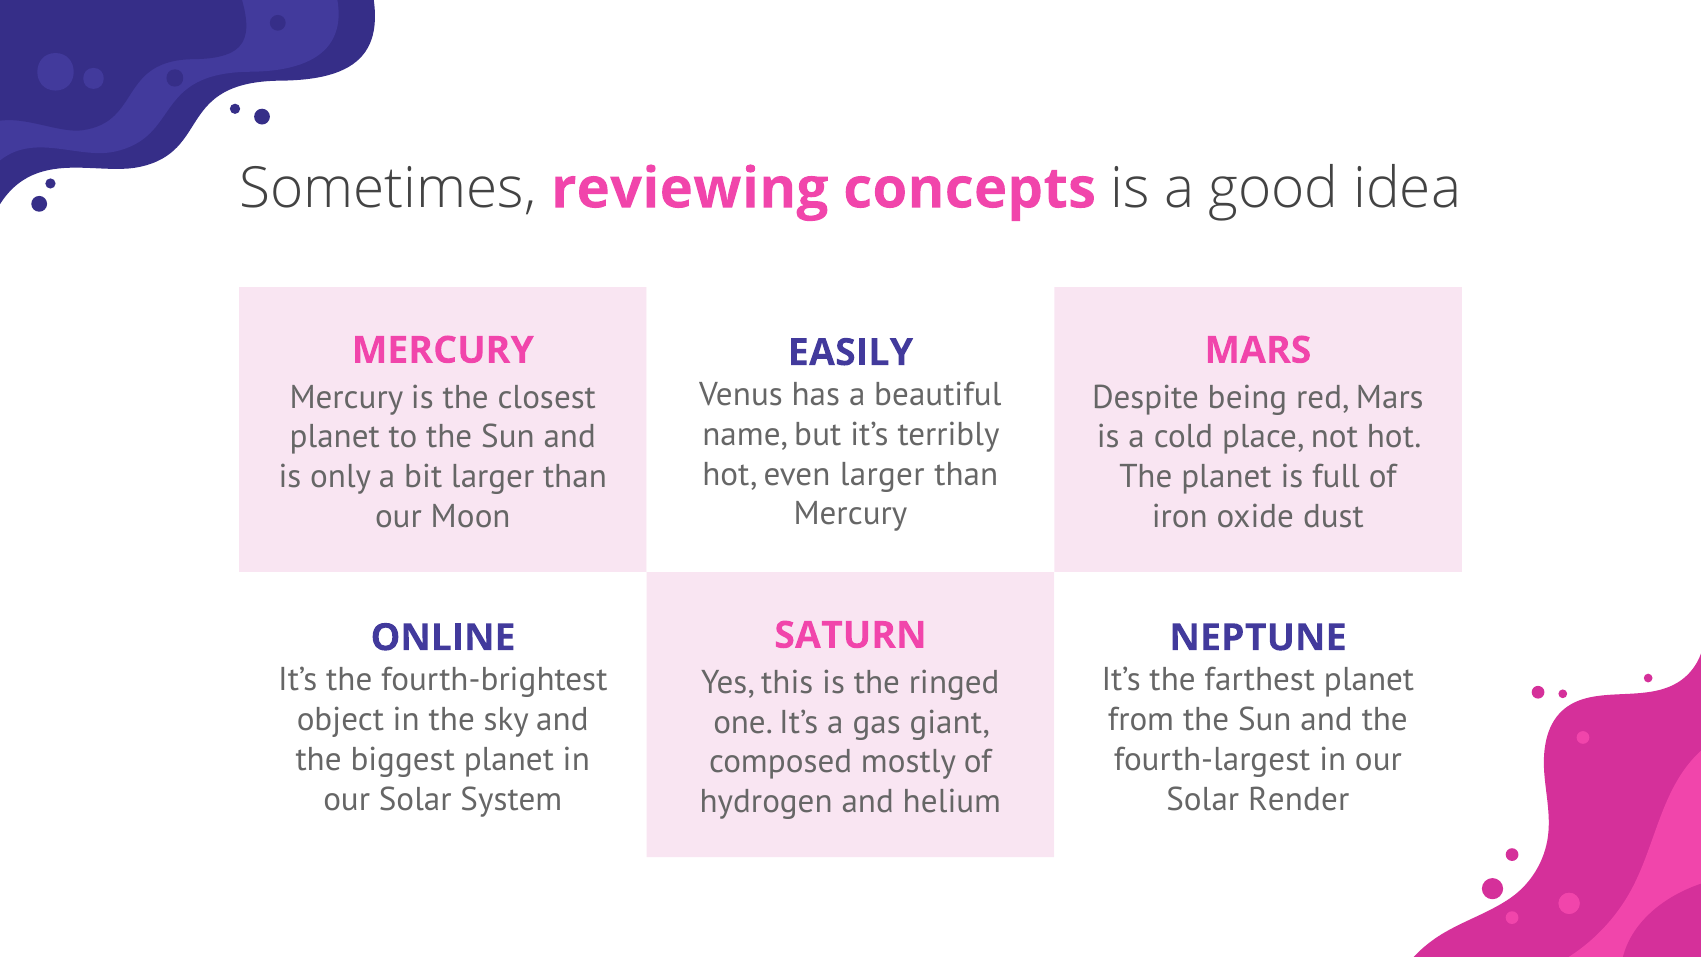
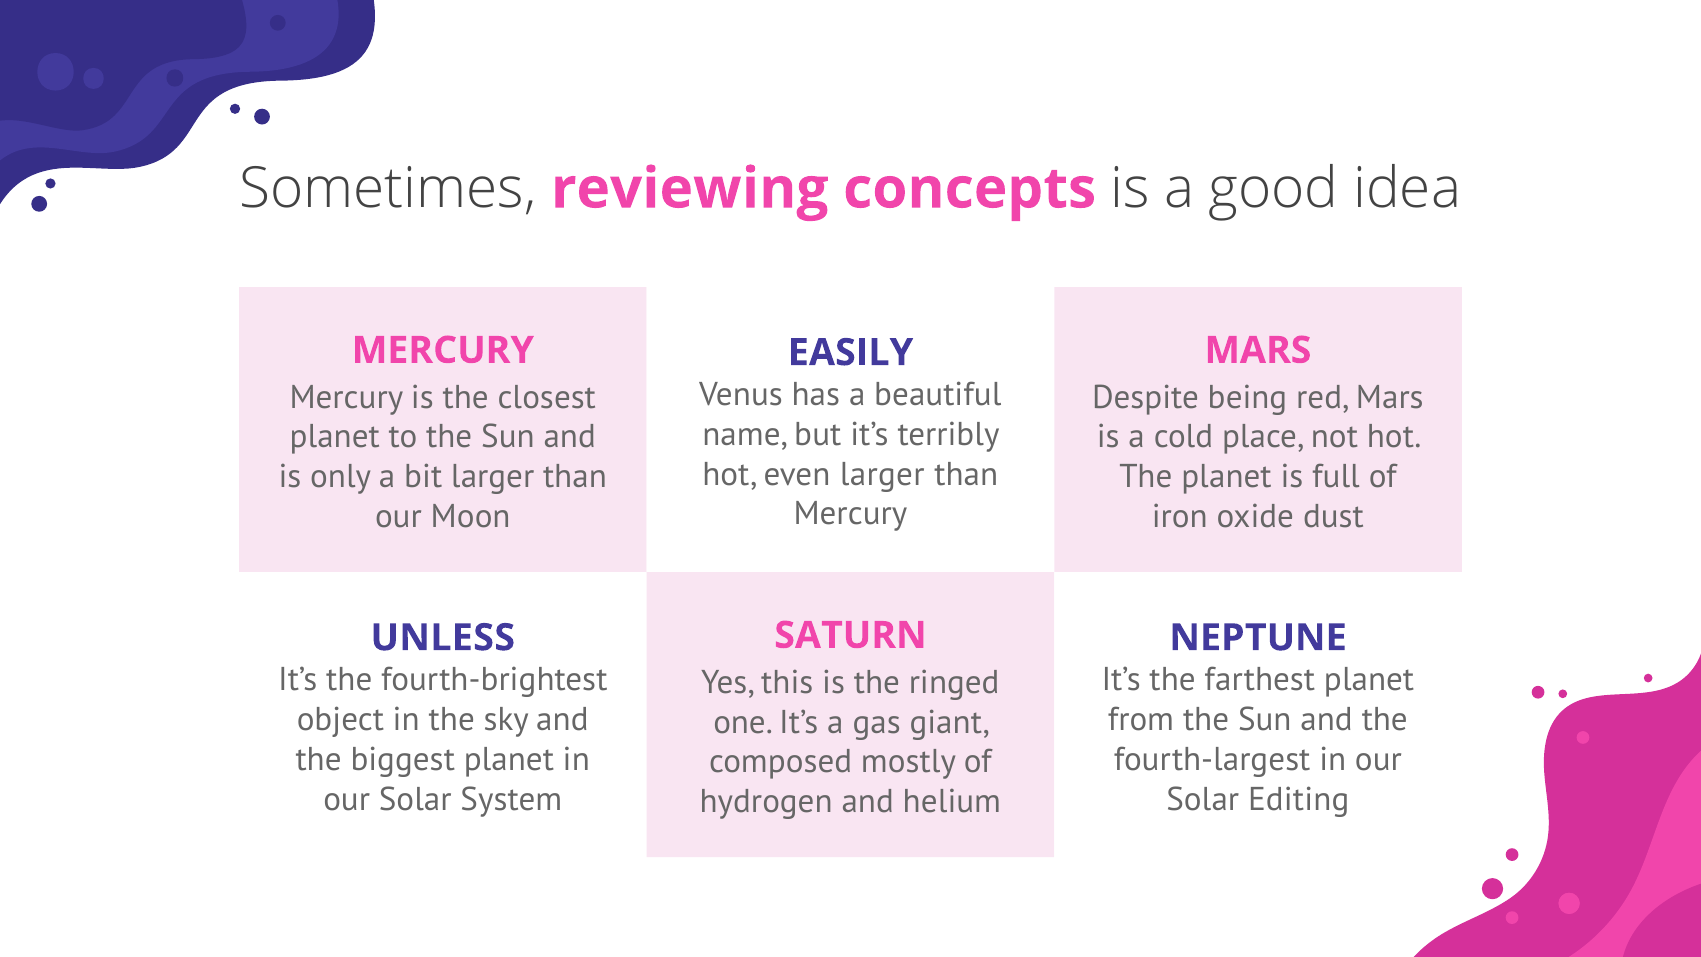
ONLINE: ONLINE -> UNLESS (443, 638)
Render: Render -> Editing (1299, 799)
